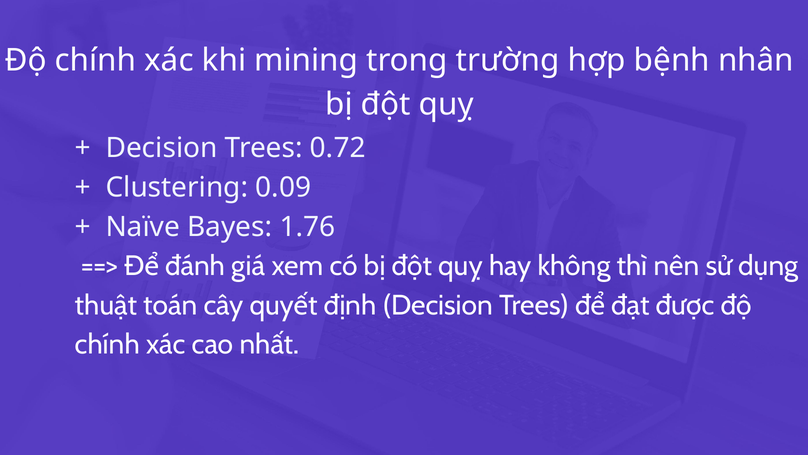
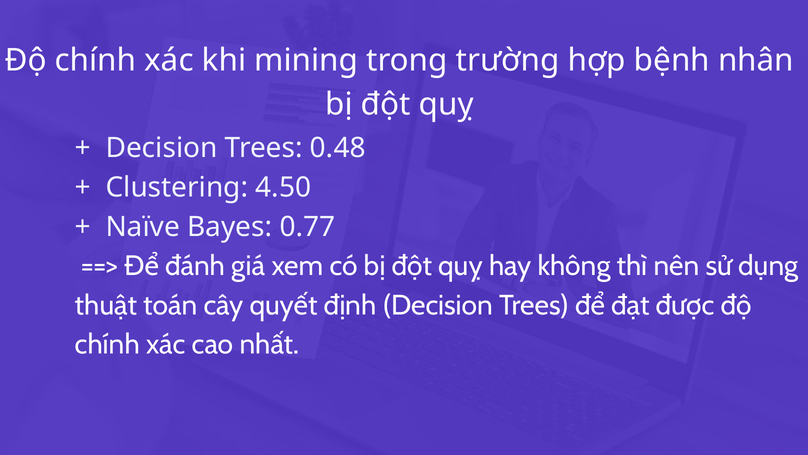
0.72: 0.72 -> 0.48 (338, 148)
0.09: 0.09 -> 4.50 (283, 187)
1.76: 1.76 -> 0.77 (307, 226)
